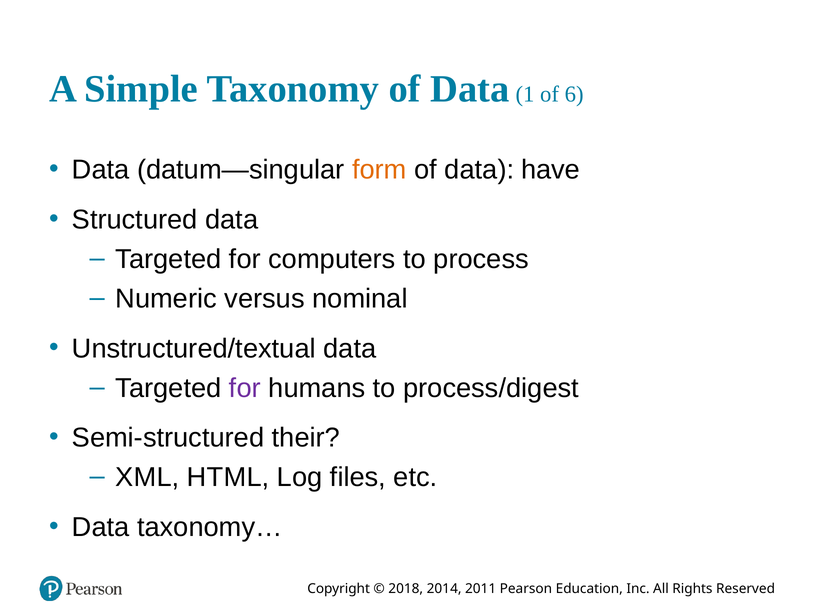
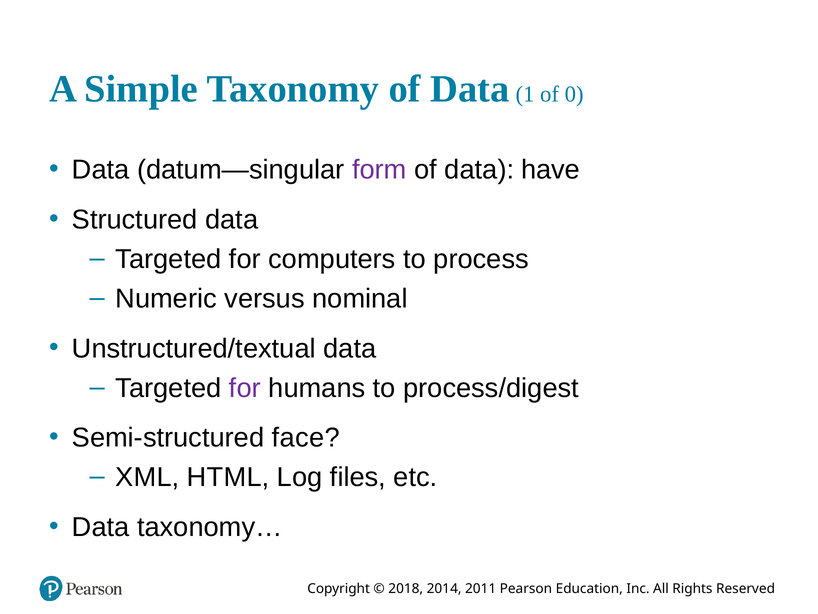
6: 6 -> 0 (574, 94)
form colour: orange -> purple (379, 170)
their: their -> face (306, 438)
